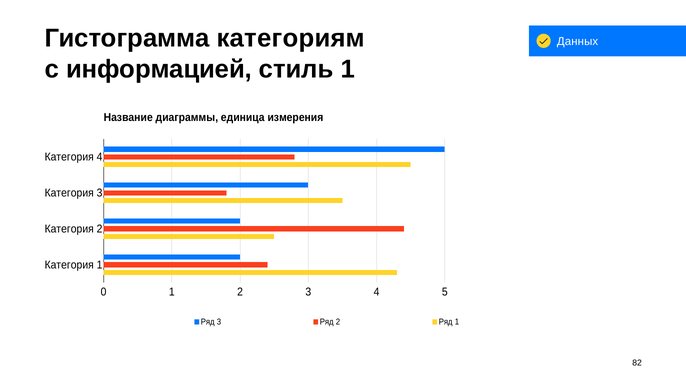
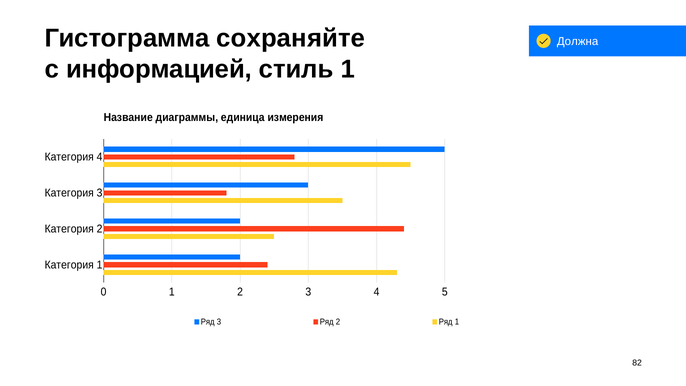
категориям: категориям -> сохраняйте (291, 38)
Данных: Данных -> Должна (578, 42)
